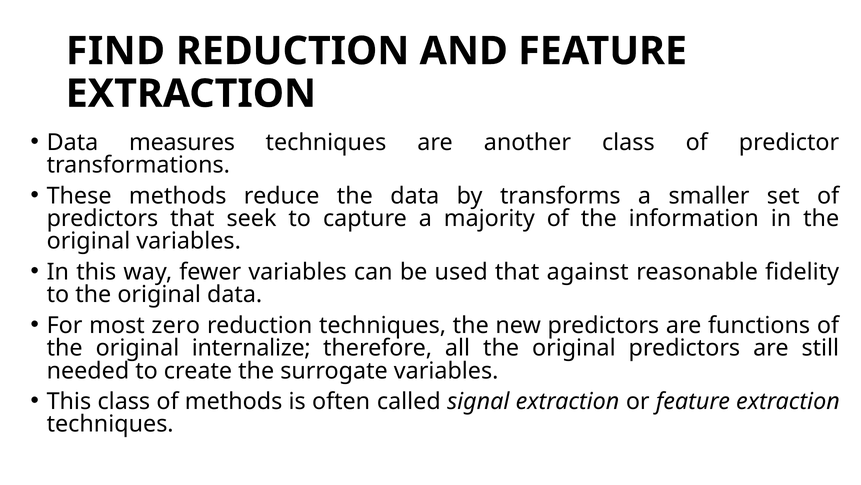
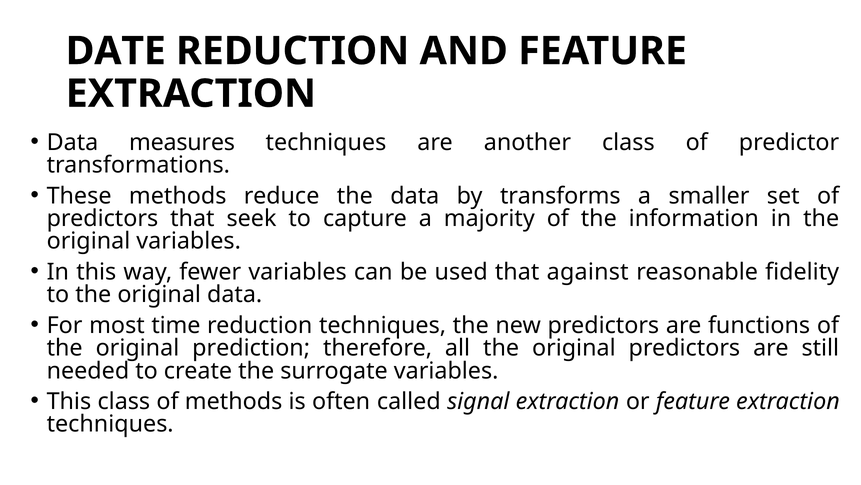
FIND: FIND -> DATE (116, 51)
zero: zero -> time (176, 325)
internalize: internalize -> prediction (251, 348)
